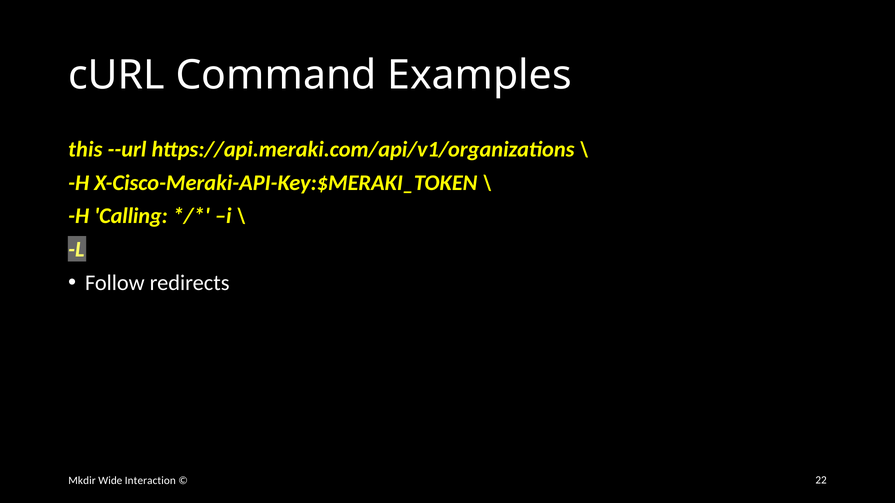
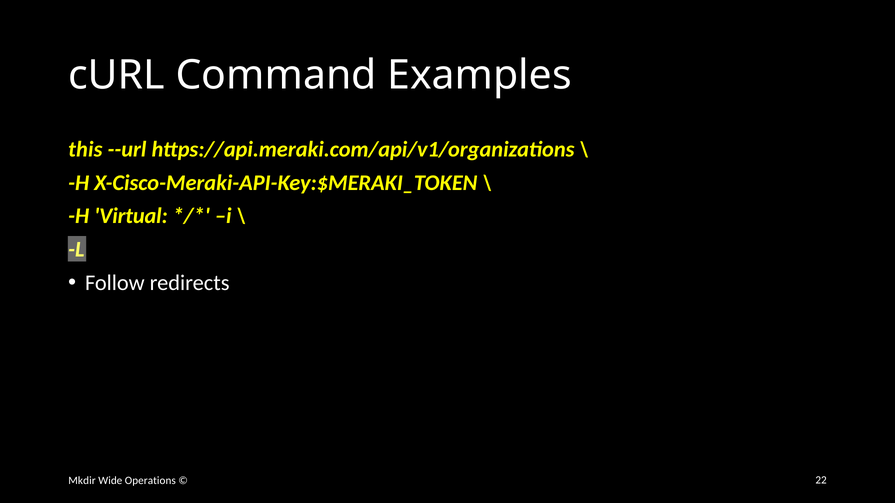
Calling: Calling -> Virtual (131, 216)
Interaction: Interaction -> Operations (150, 481)
